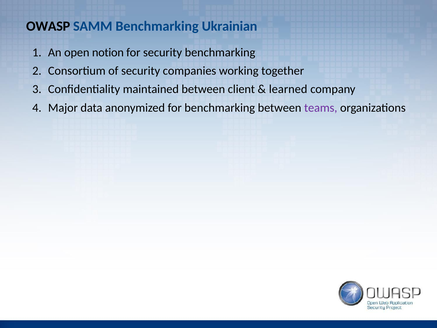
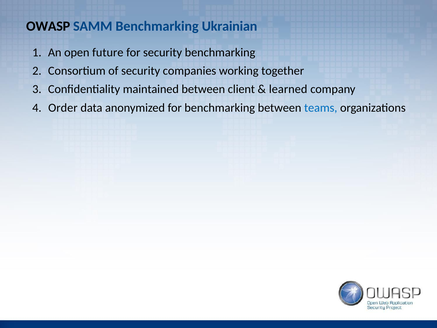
notion: notion -> future (108, 52)
Major: Major -> Order (63, 108)
teams colour: purple -> blue (321, 108)
